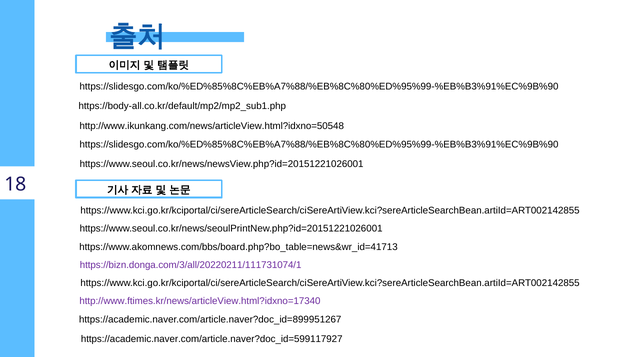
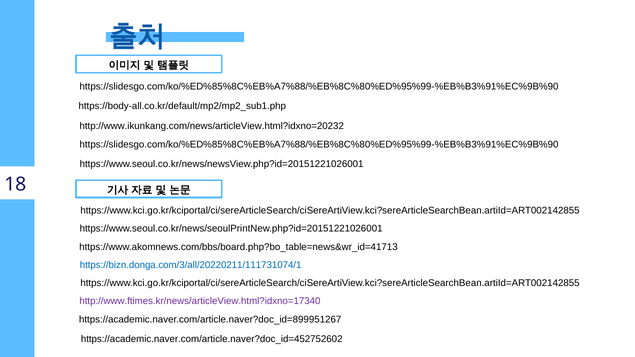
http://www.ikunkang.com/news/articleView.html?idxno=50548: http://www.ikunkang.com/news/articleView.html?idxno=50548 -> http://www.ikunkang.com/news/articleView.html?idxno=20232 (212, 126)
https://bizn.donga.com/3/all/20220211/111731074/1 colour: purple -> blue (191, 265)
https://academic.naver.com/article.naver?doc_id=599117927: https://academic.naver.com/article.naver?doc_id=599117927 -> https://academic.naver.com/article.naver?doc_id=452752602 (212, 339)
